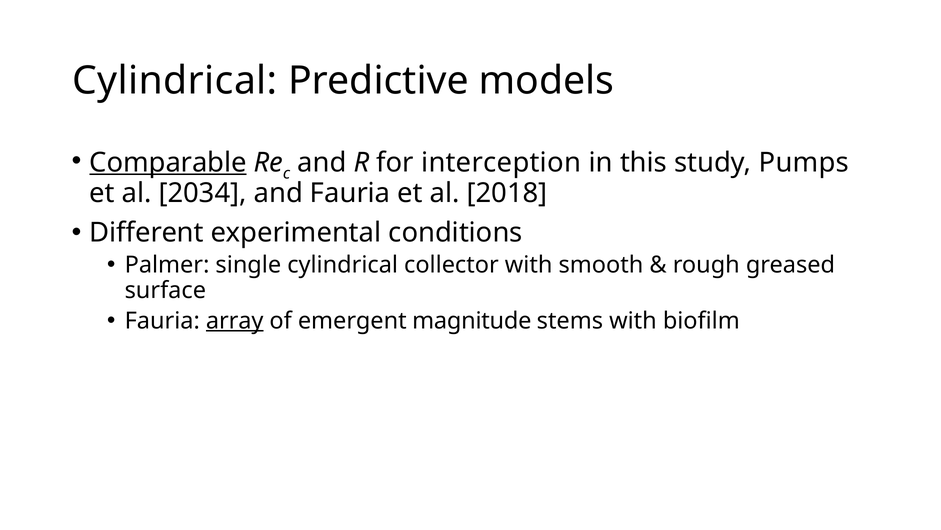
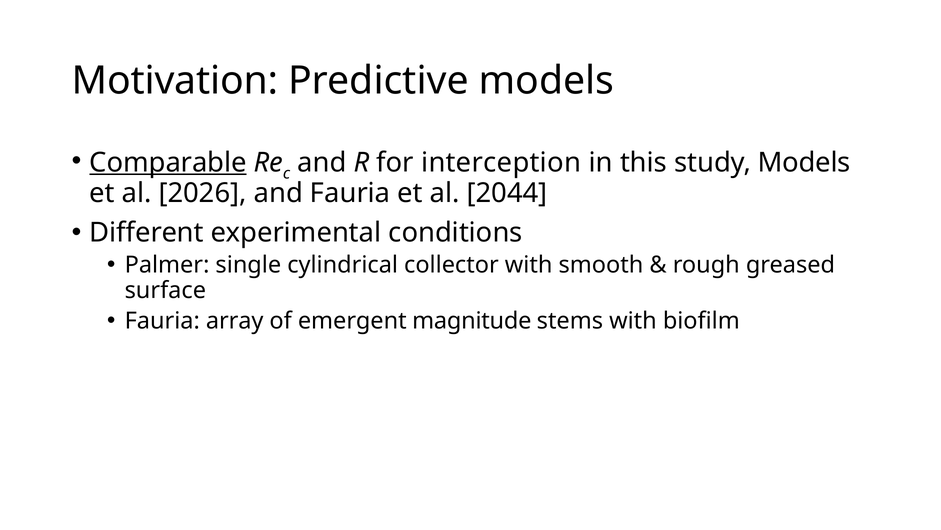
Cylindrical: Cylindrical -> Motivation (175, 81)
study Pumps: Pumps -> Models (804, 162)
2034: 2034 -> 2026 (203, 193)
2018: 2018 -> 2044 (507, 193)
array underline: present -> none (235, 320)
